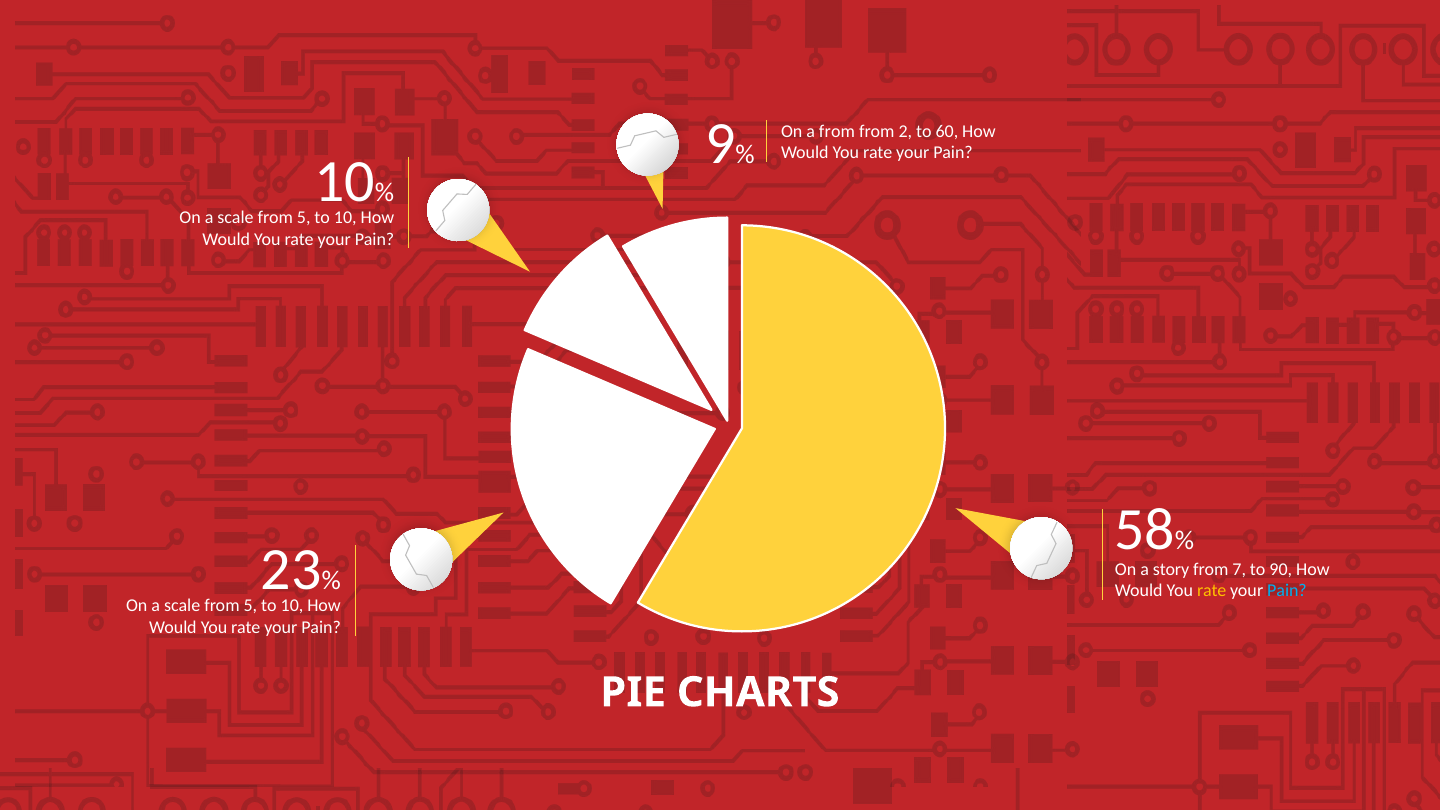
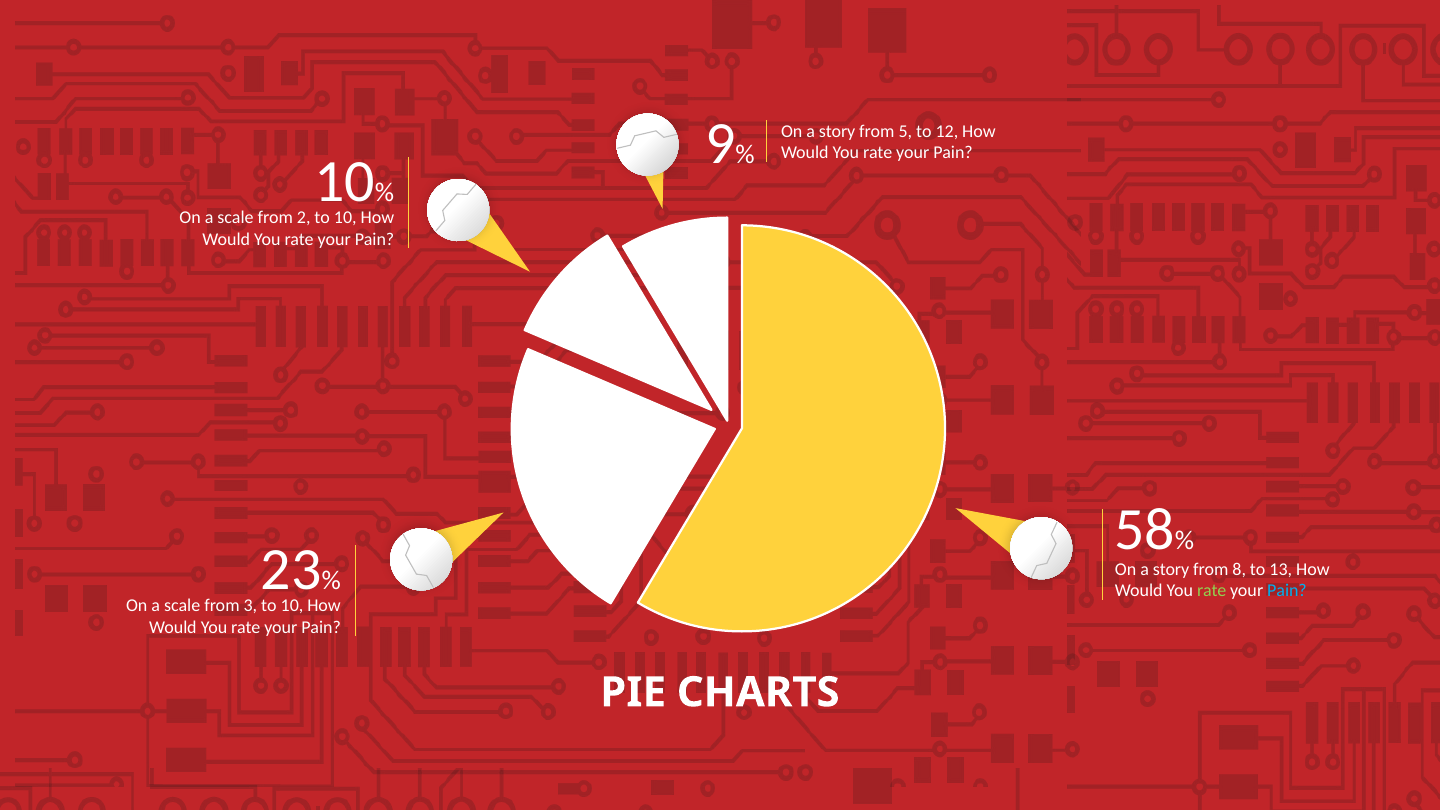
from: from -> story (837, 131)
2: 2 -> 5 (905, 131)
60: 60 -> 12 (947, 131)
5: 5 -> 2 (304, 218)
7: 7 -> 8 (1239, 569)
90: 90 -> 13 (1281, 569)
rate colour: yellow -> light green (1212, 591)
5: 5 -> 3 (250, 605)
